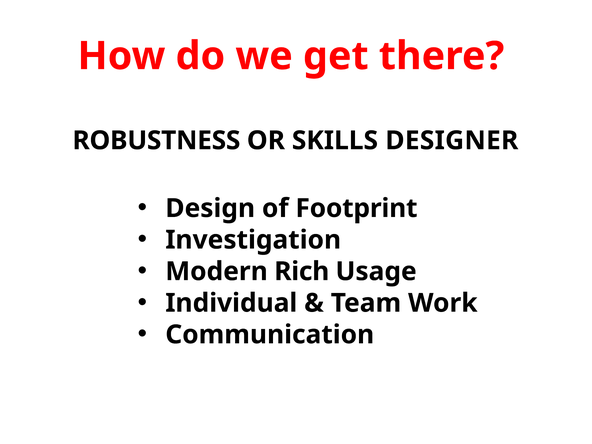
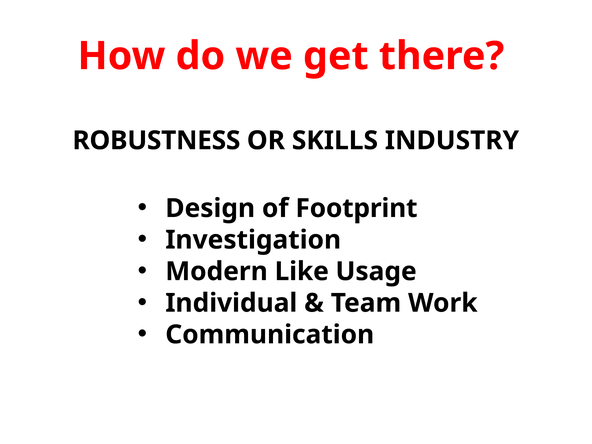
DESIGNER: DESIGNER -> INDUSTRY (452, 141)
Rich: Rich -> Like (302, 271)
